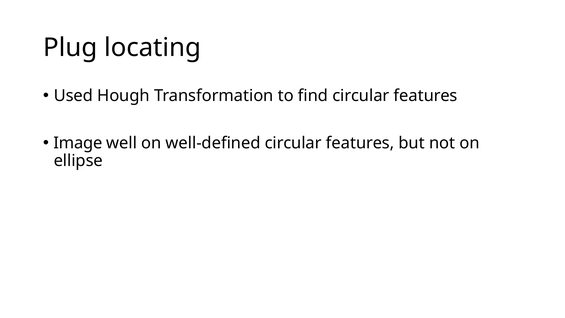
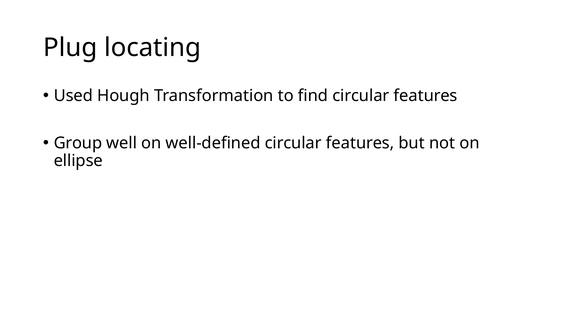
Image: Image -> Group (78, 143)
